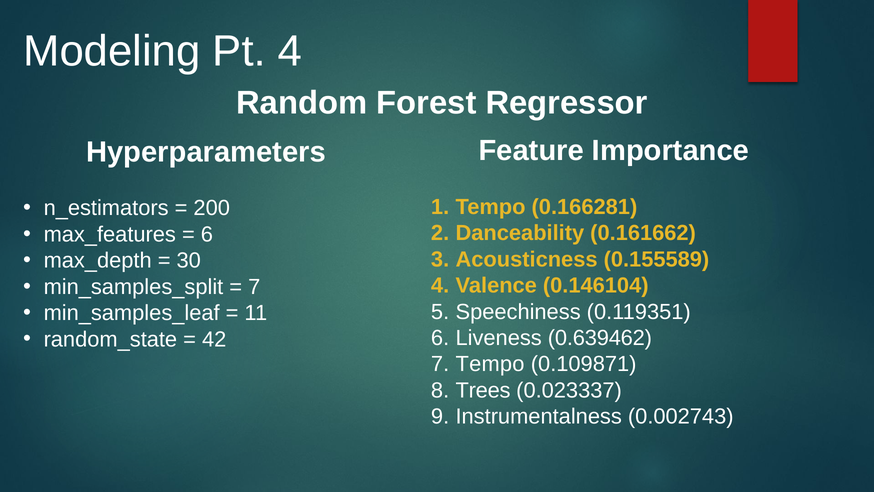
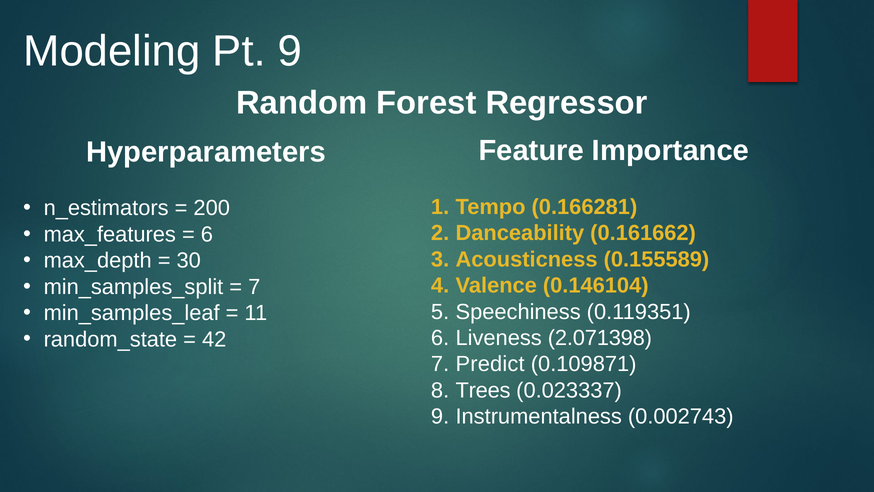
Pt 4: 4 -> 9 (290, 51)
0.639462: 0.639462 -> 2.071398 (600, 338)
7 Tempo: Tempo -> Predict (490, 364)
